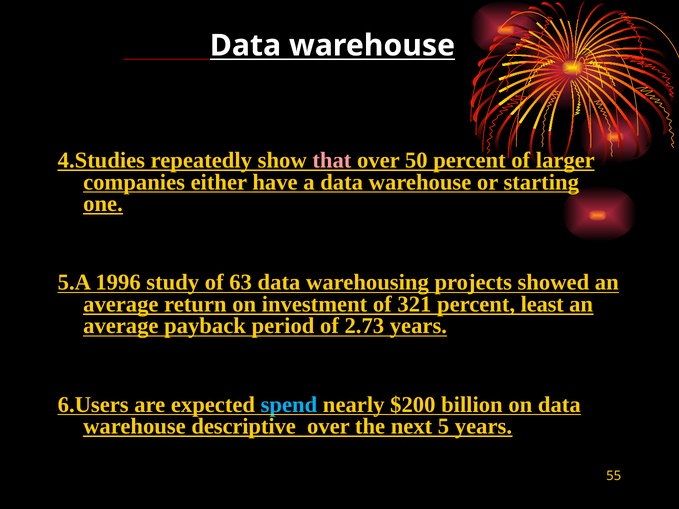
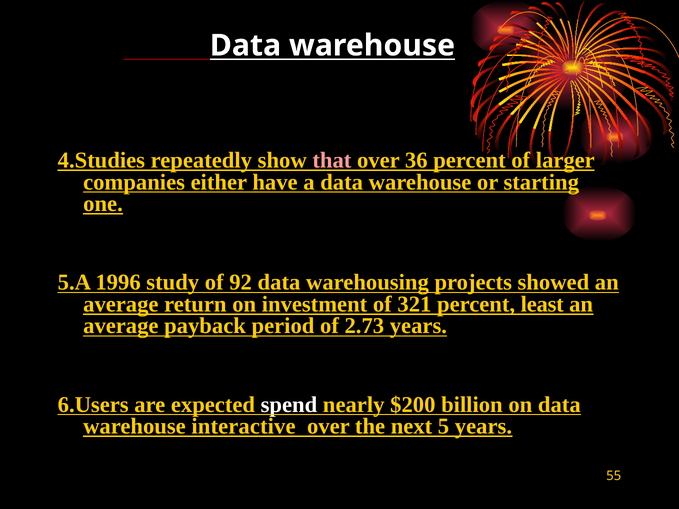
50: 50 -> 36 (416, 160)
63: 63 -> 92 (241, 283)
spend colour: light blue -> white (289, 405)
descriptive: descriptive -> interactive (243, 426)
